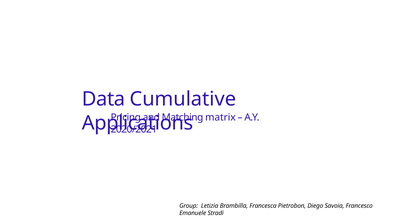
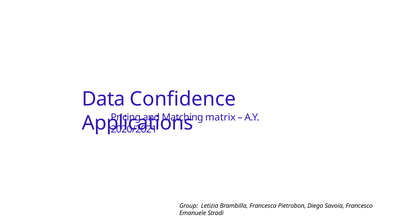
Cumulative: Cumulative -> Confidence (183, 99)
